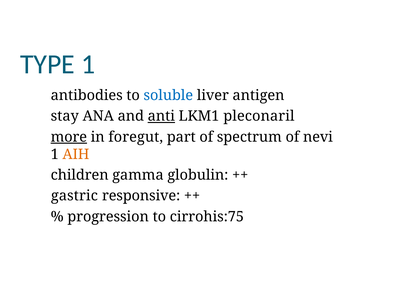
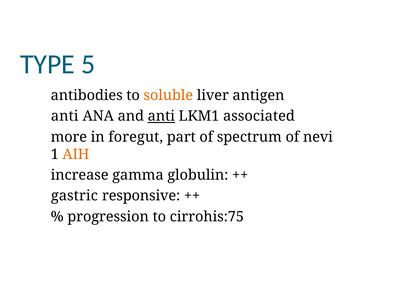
TYPE 1: 1 -> 5 (88, 64)
soluble colour: blue -> orange (168, 95)
stay: stay -> anti (65, 116)
pleconaril: pleconaril -> associated (259, 116)
more underline: present -> none (69, 137)
children: children -> increase (80, 175)
